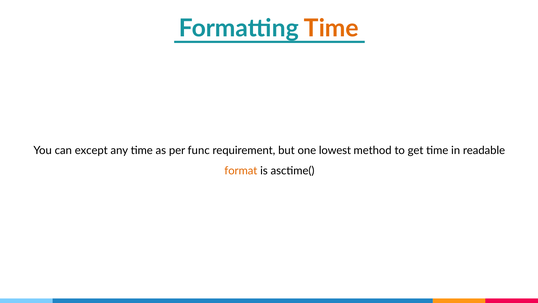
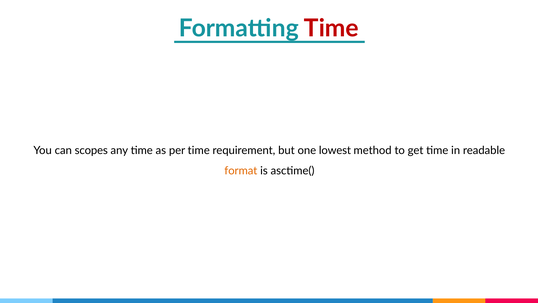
Time colour: orange -> red (331, 28)
except: except -> scopes (91, 150)
per func: func -> time (199, 150)
